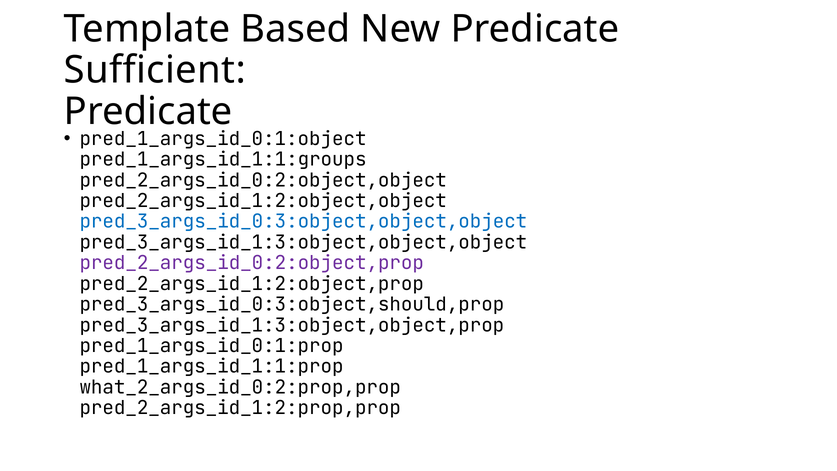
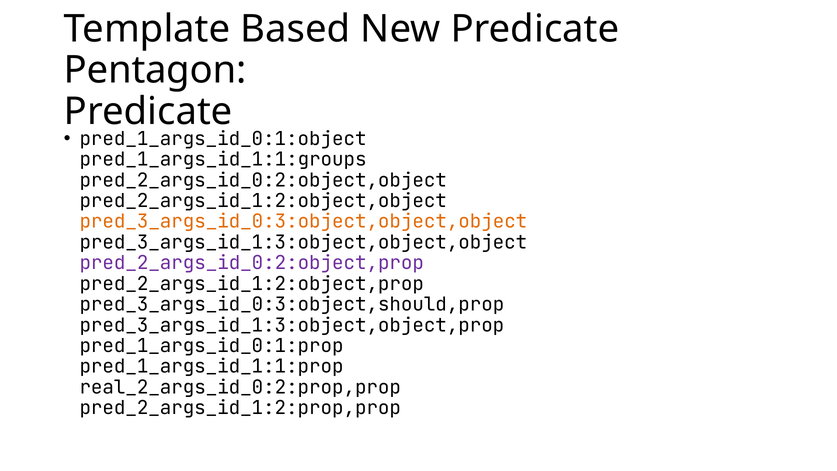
Sufficient: Sufficient -> Pentagon (155, 70)
pred_3_args_id_0:3:object,object,object colour: blue -> orange (303, 222)
what_2_args_id_0:2:prop,prop: what_2_args_id_0:2:prop,prop -> real_2_args_id_0:2:prop,prop (240, 387)
